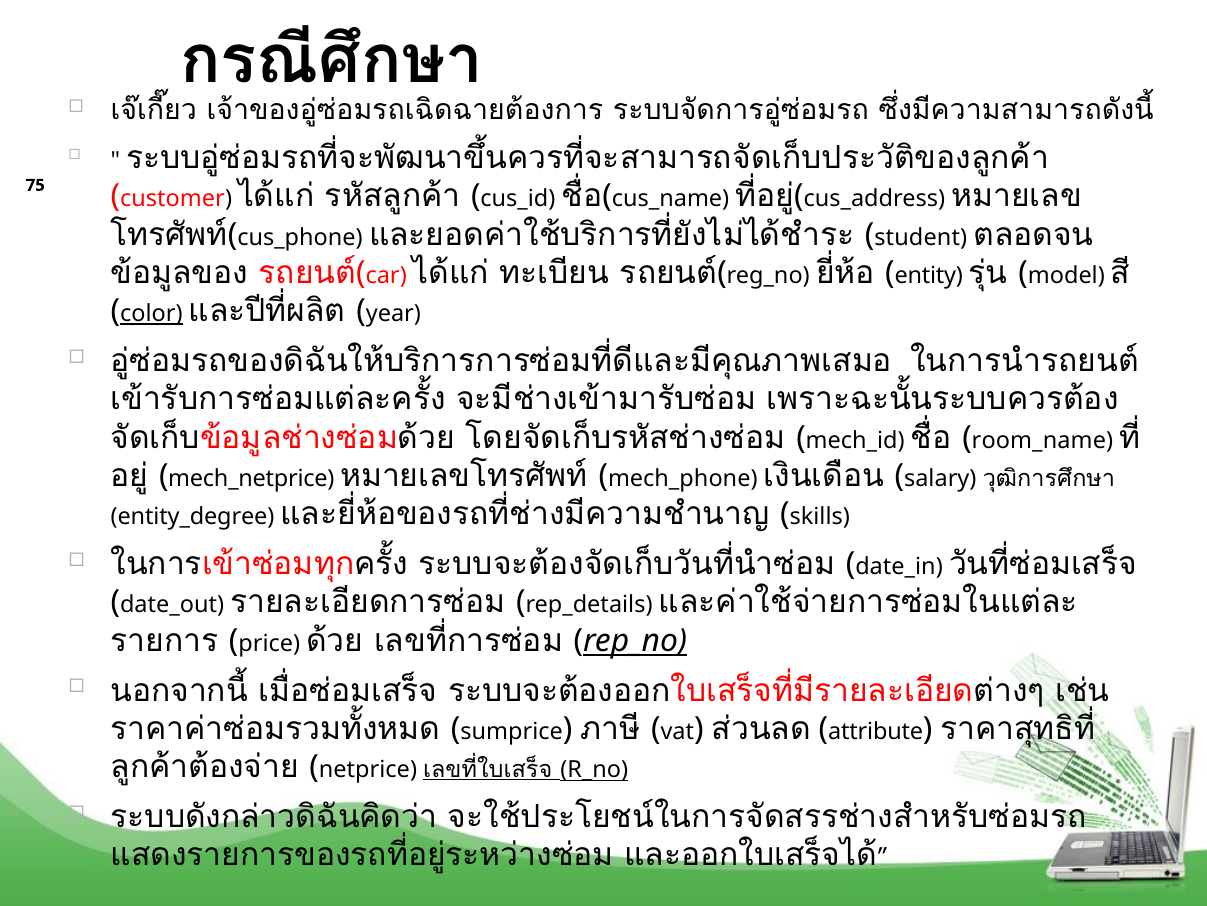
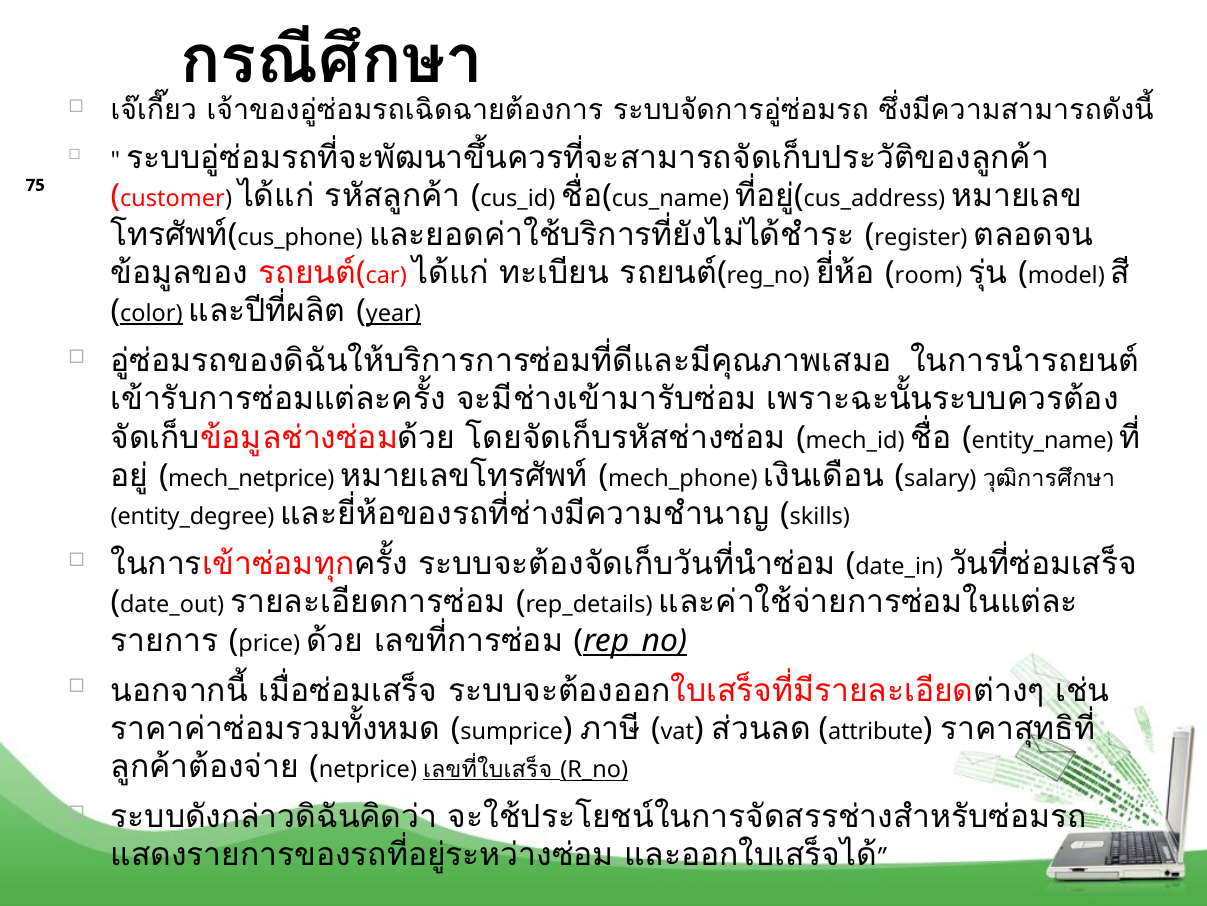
student: student -> register (921, 237)
entity: entity -> room (929, 275)
year underline: none -> present (393, 314)
room_name: room_name -> entity_name (1043, 440)
